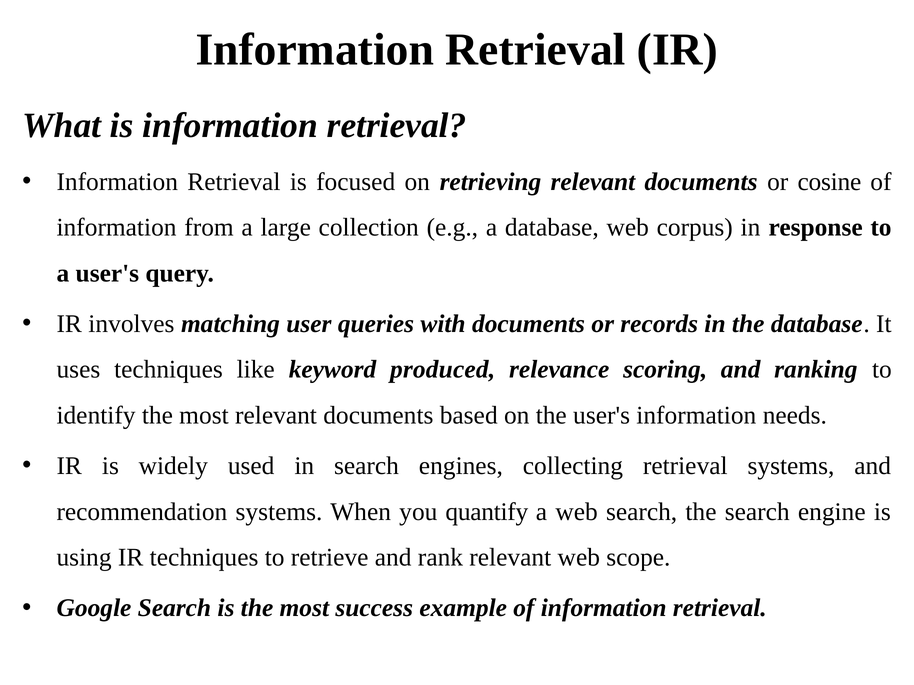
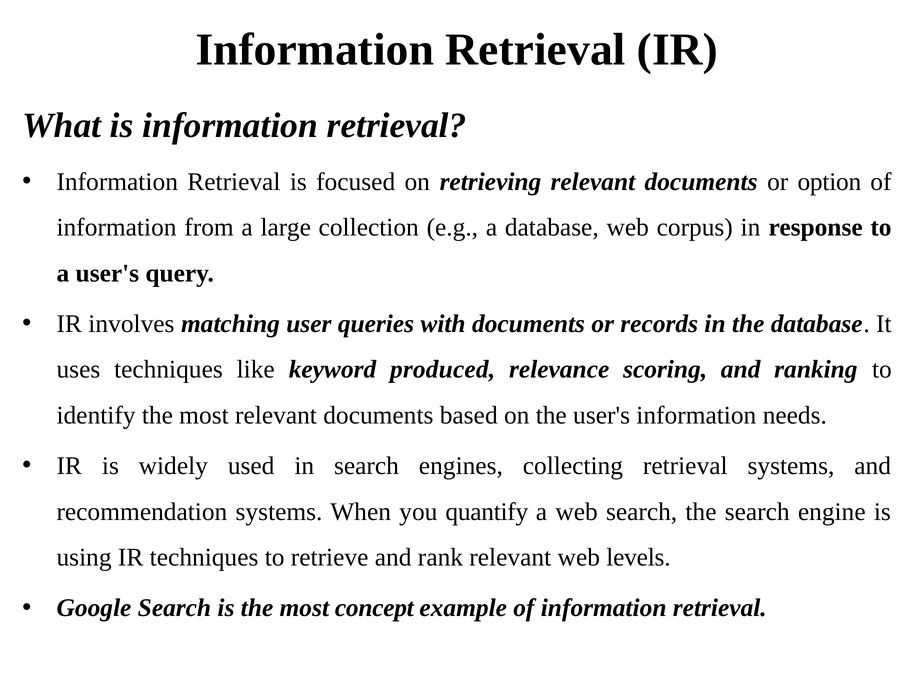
cosine: cosine -> option (829, 182)
scope: scope -> levels (638, 558)
success: success -> concept (374, 609)
